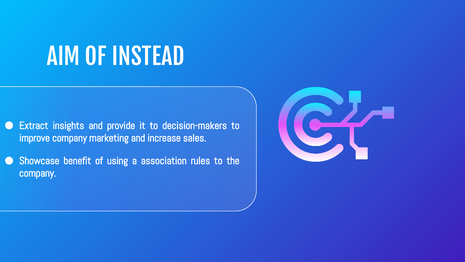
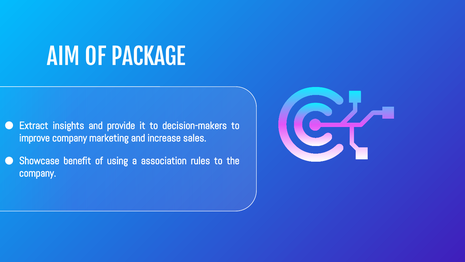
INSTEAD: INSTEAD -> PACKAGE (148, 57)
